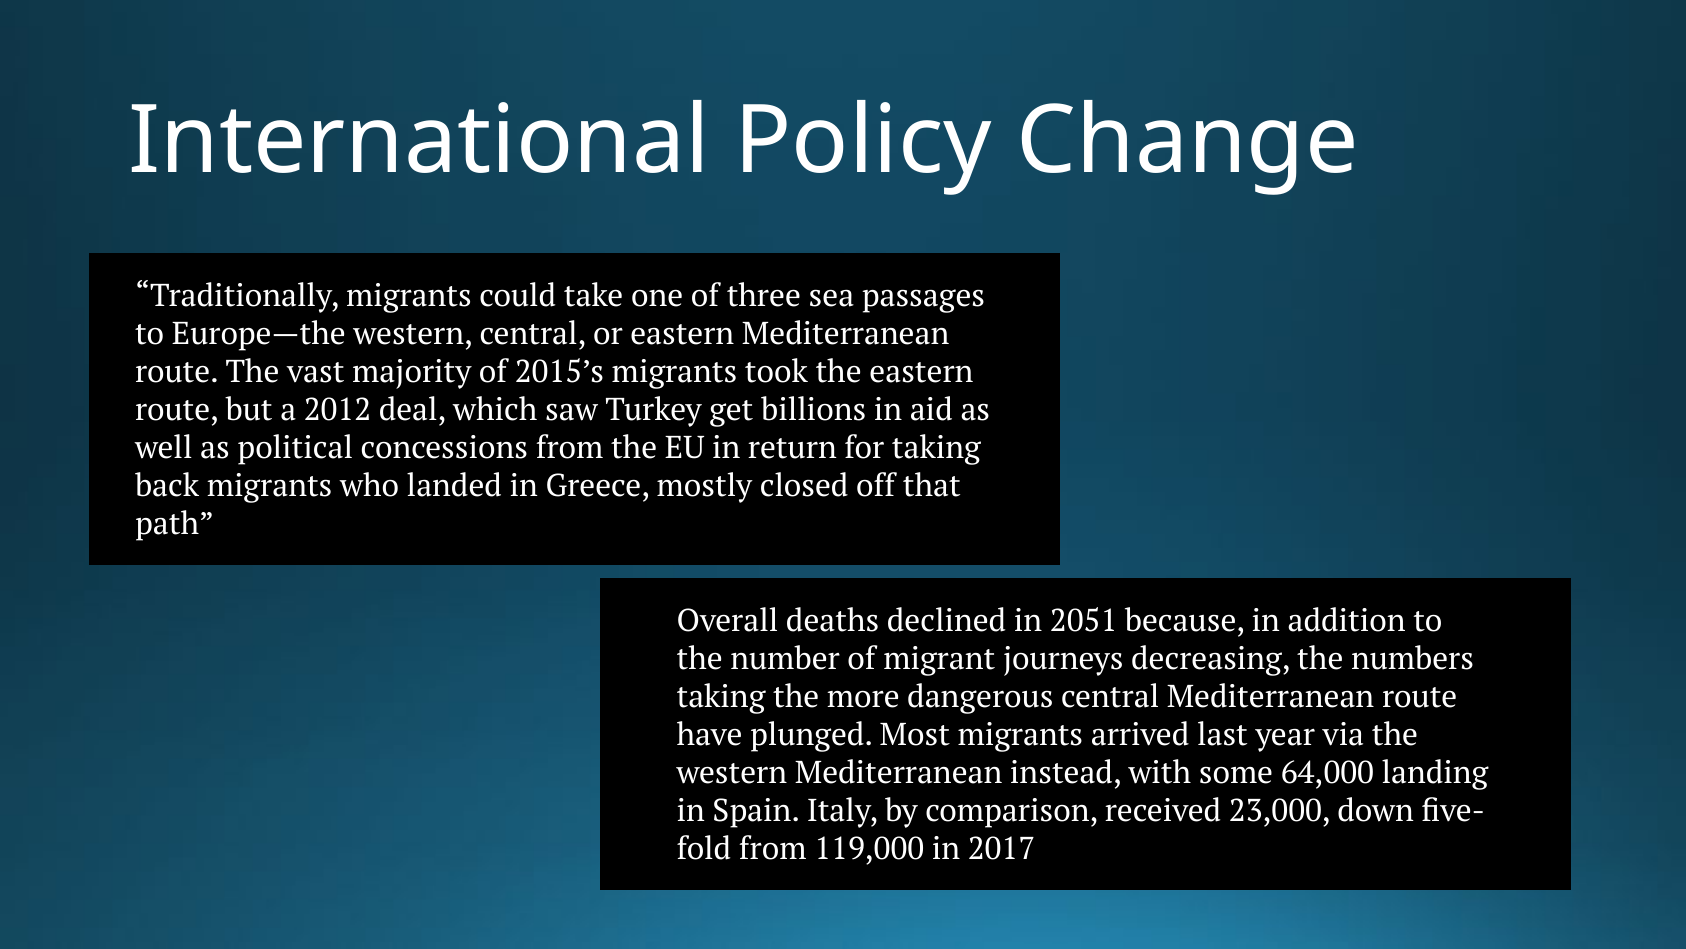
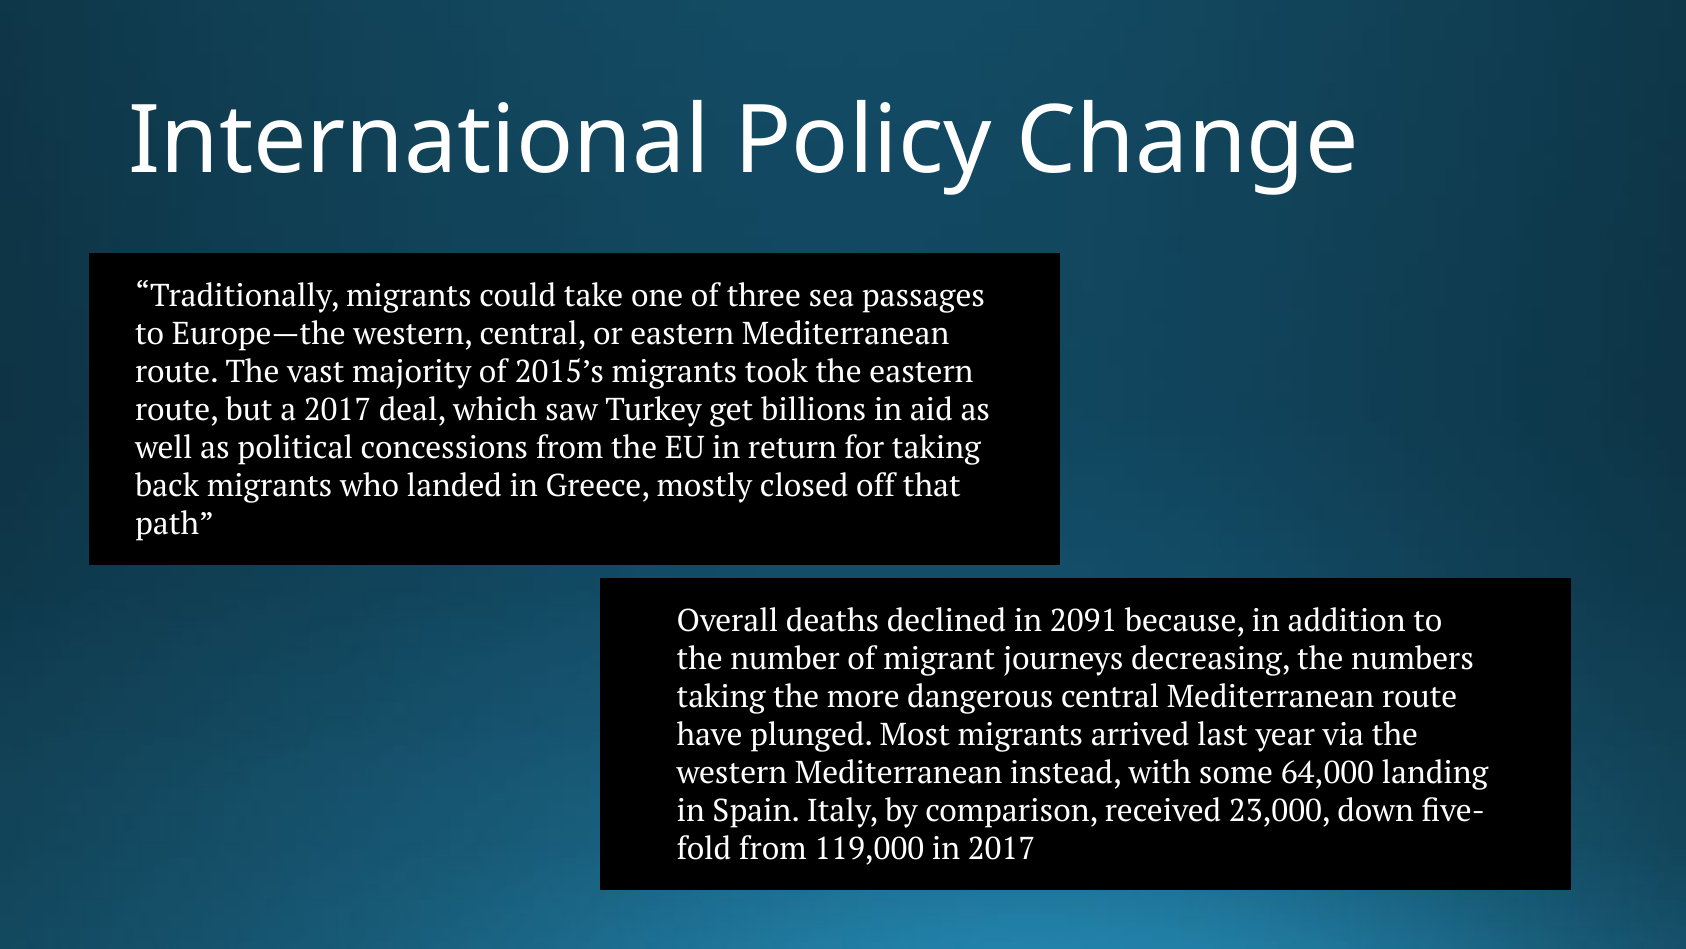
a 2012: 2012 -> 2017 (337, 410)
2051: 2051 -> 2091 (1084, 621)
